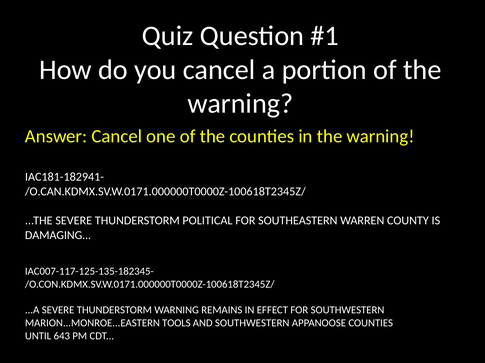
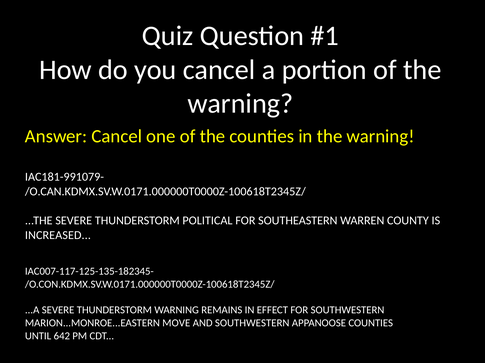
IAC181-182941-: IAC181-182941- -> IAC181-991079- (64, 177)
DAMAGING: DAMAGING -> INCREASED (58, 236)
TOOLS: TOOLS -> MOVE (176, 324)
643: 643 -> 642 (62, 336)
